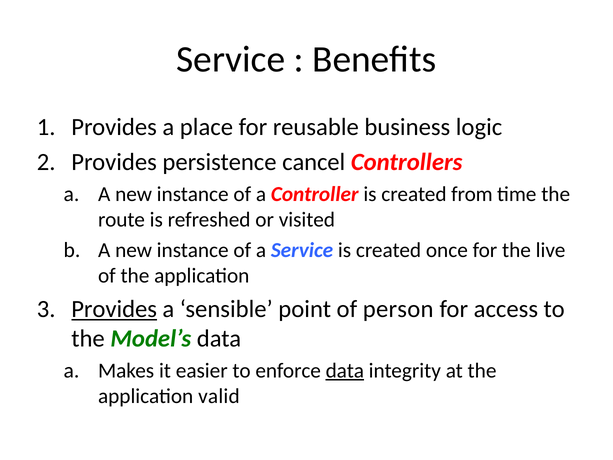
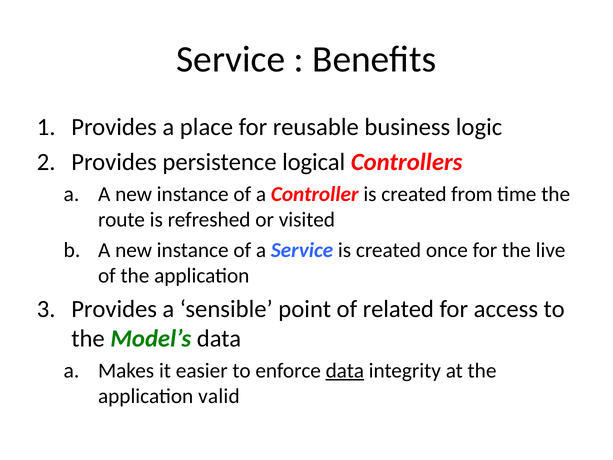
cancel: cancel -> logical (314, 162)
Provides underline: present -> none (114, 309)
person: person -> related (398, 309)
